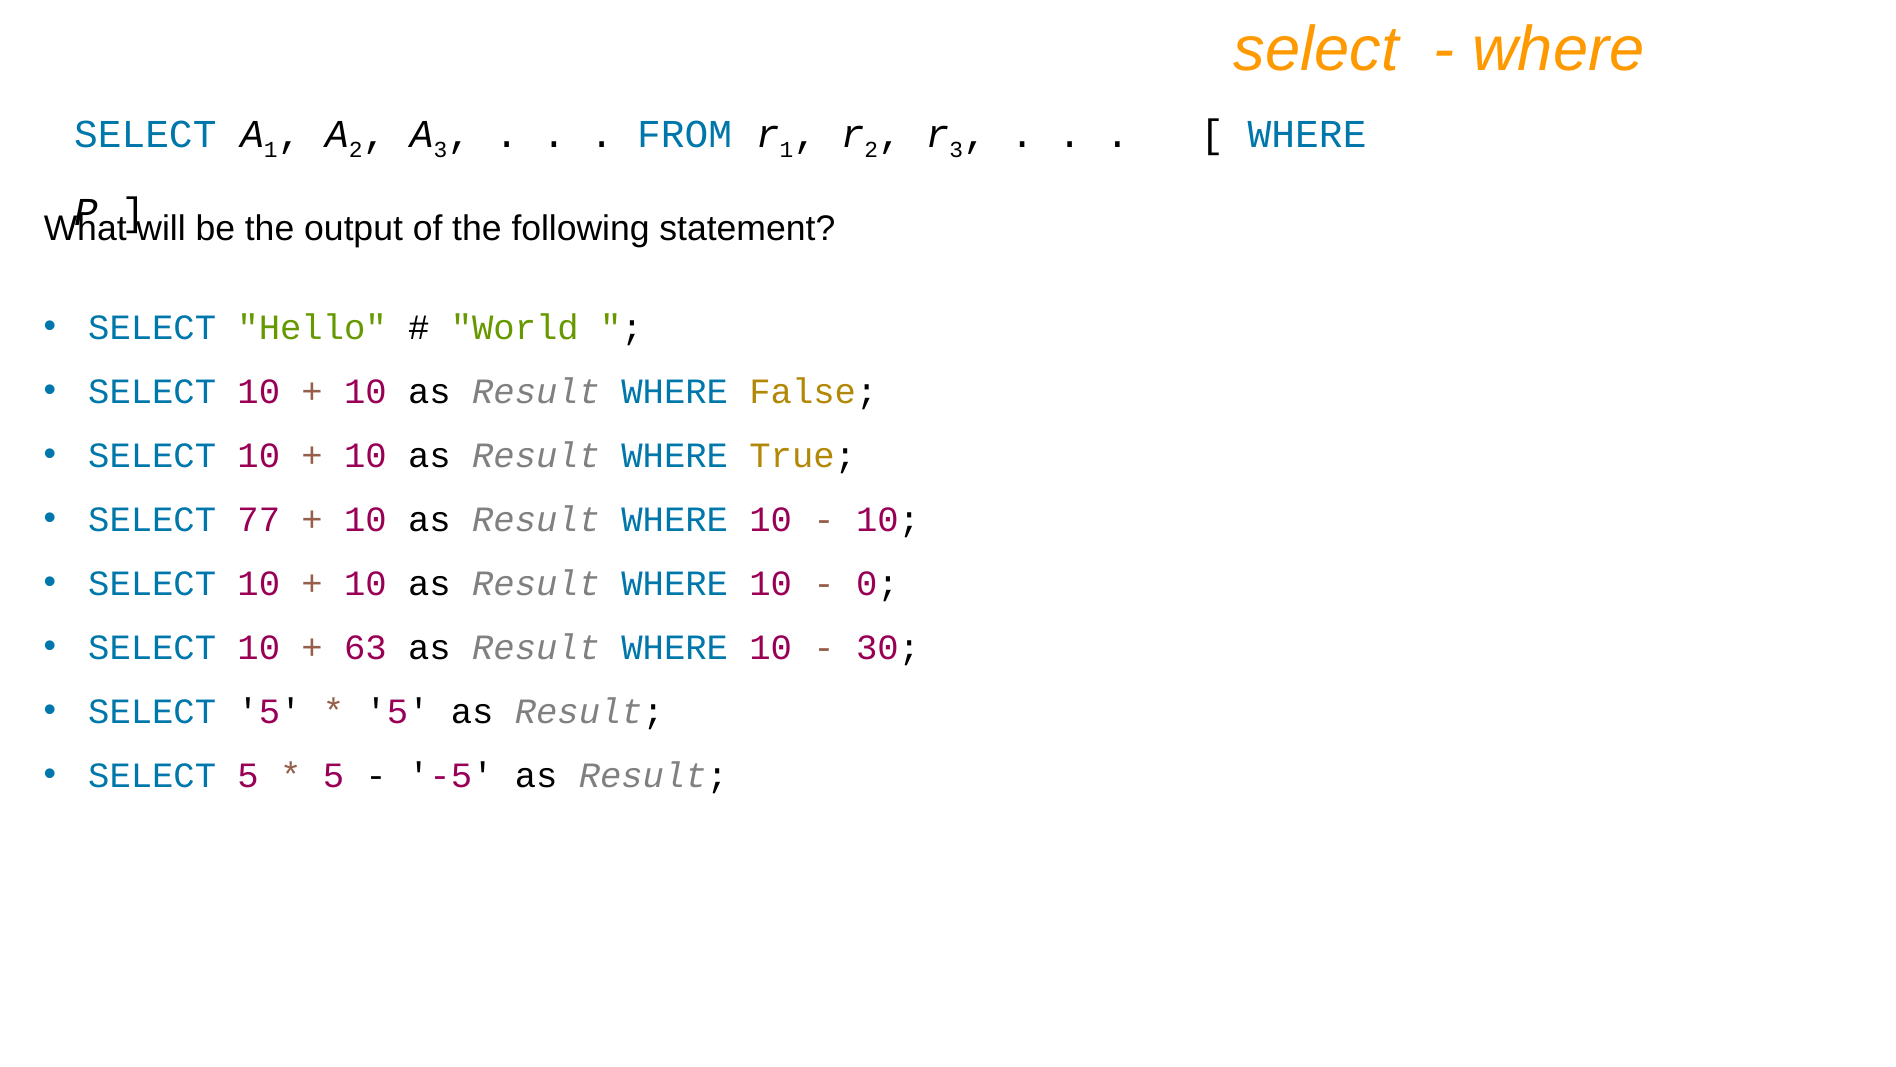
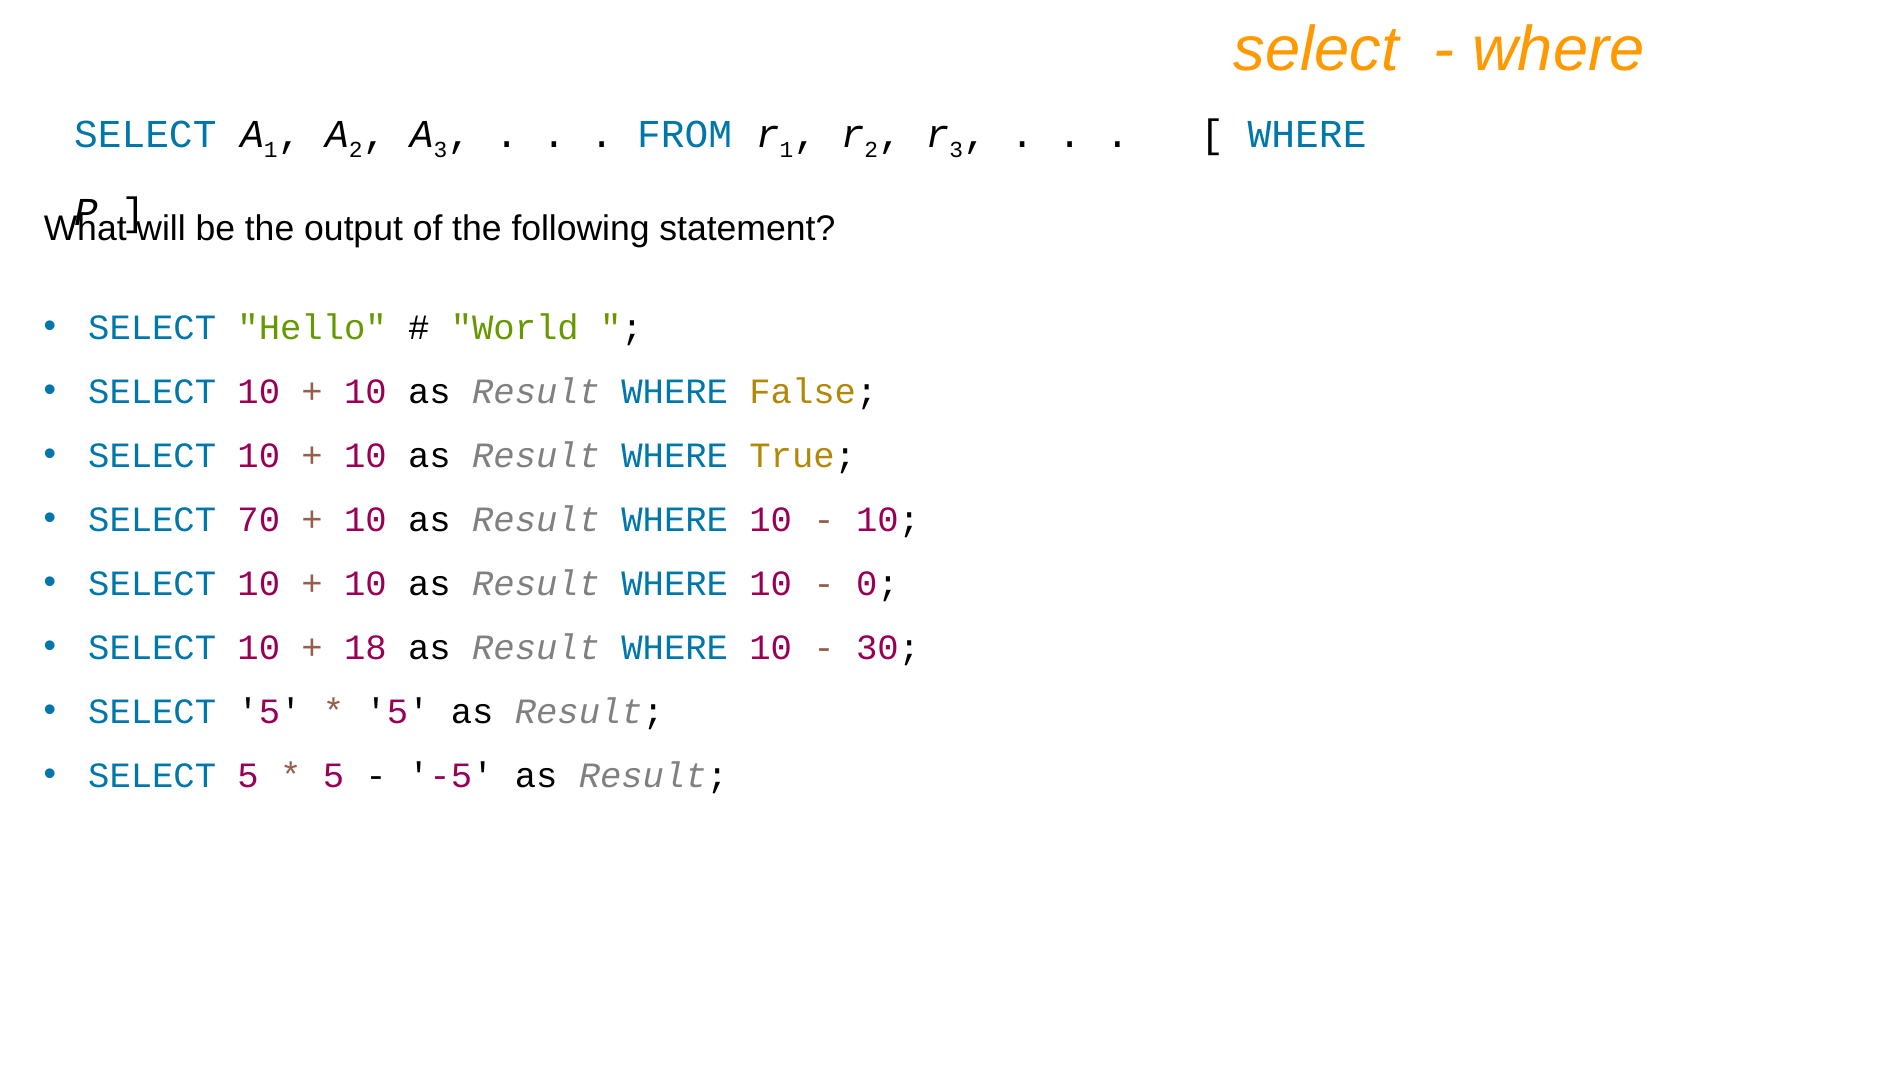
77: 77 -> 70 (259, 520)
63: 63 -> 18 (365, 648)
